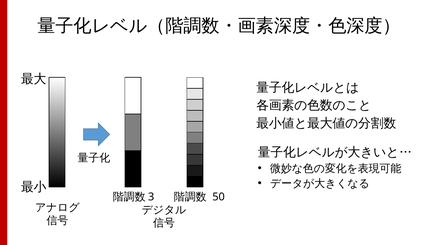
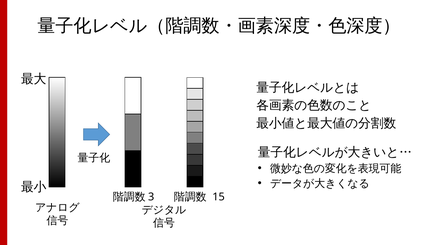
50: 50 -> 15 (219, 197)
